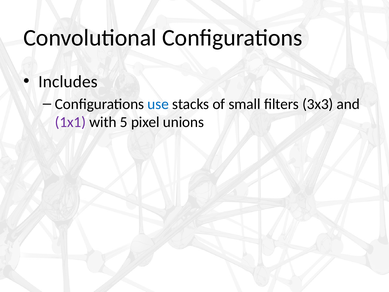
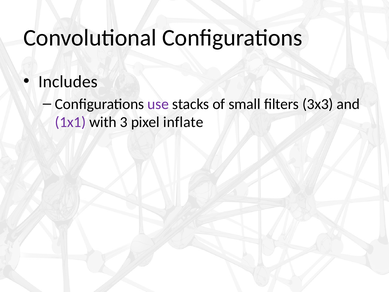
use colour: blue -> purple (158, 104)
5: 5 -> 3 (124, 122)
unions: unions -> inflate (183, 122)
